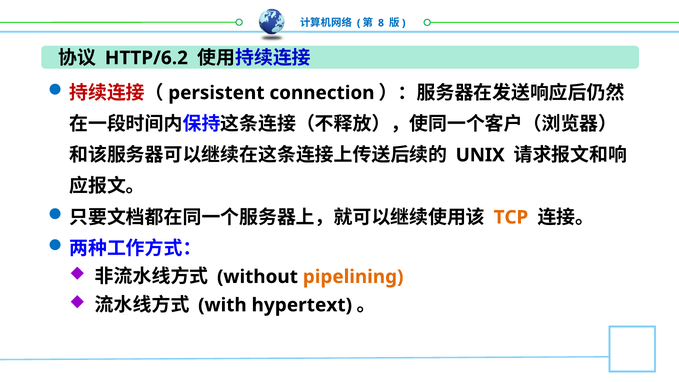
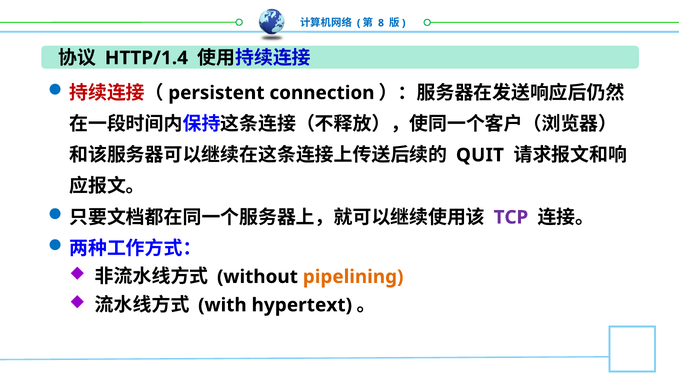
HTTP/6.2: HTTP/6.2 -> HTTP/1.4 (146, 58)
UNIX: UNIX -> QUIT (480, 155)
TCP colour: orange -> purple (511, 217)
